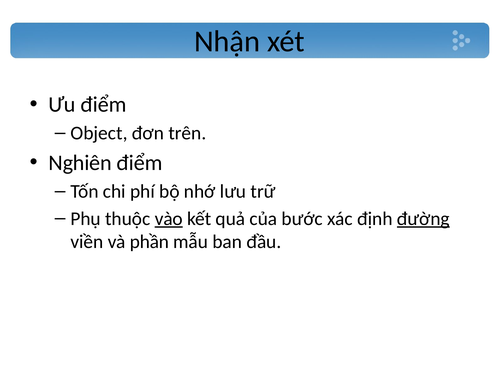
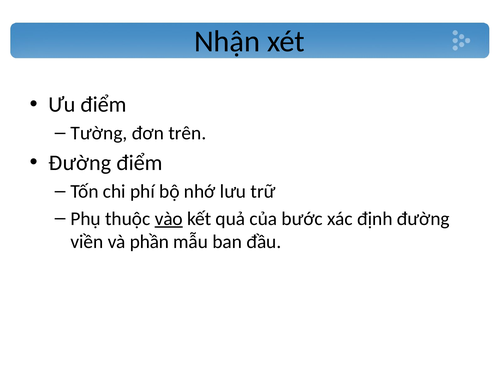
Object: Object -> Tường (99, 133)
Nghiên: Nghiên -> Đường (80, 163)
đường underline: present -> none (423, 219)
